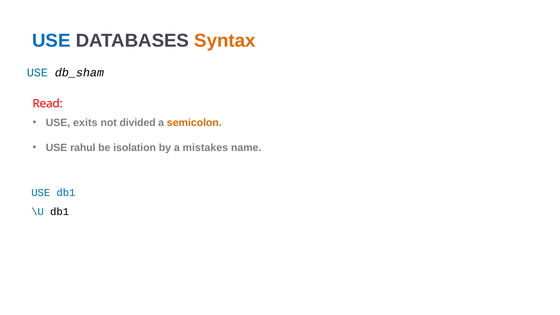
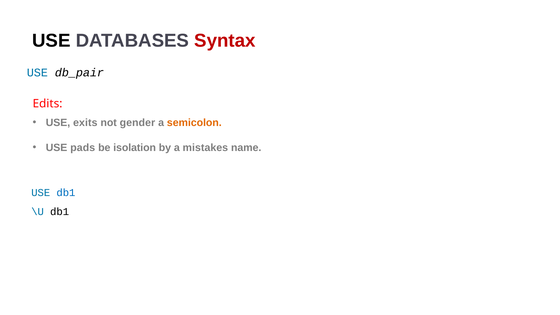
USE colour: blue -> black (51, 41)
Syntax colour: orange -> red (225, 41)
db_sham: db_sham -> db_pair (79, 73)
Read: Read -> Edits (48, 104)
divided: divided -> gender (137, 123)
rahul: rahul -> pads (83, 148)
